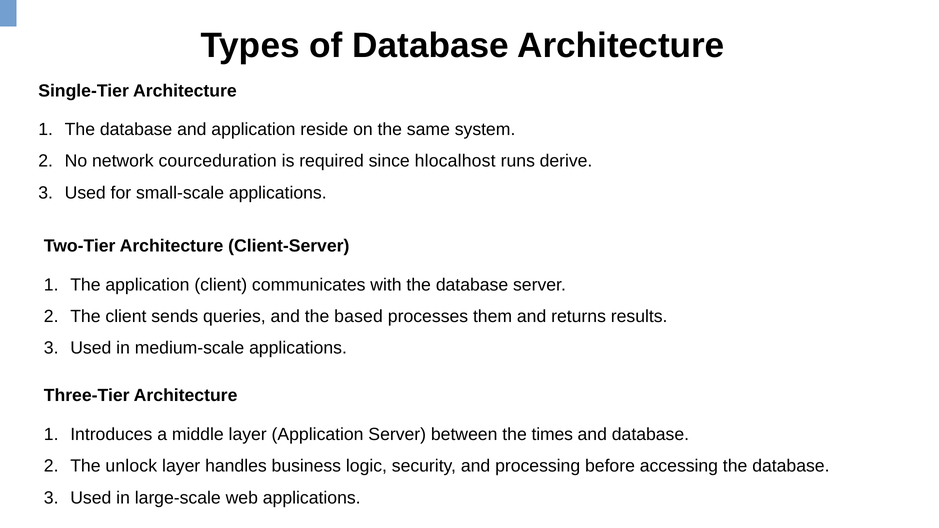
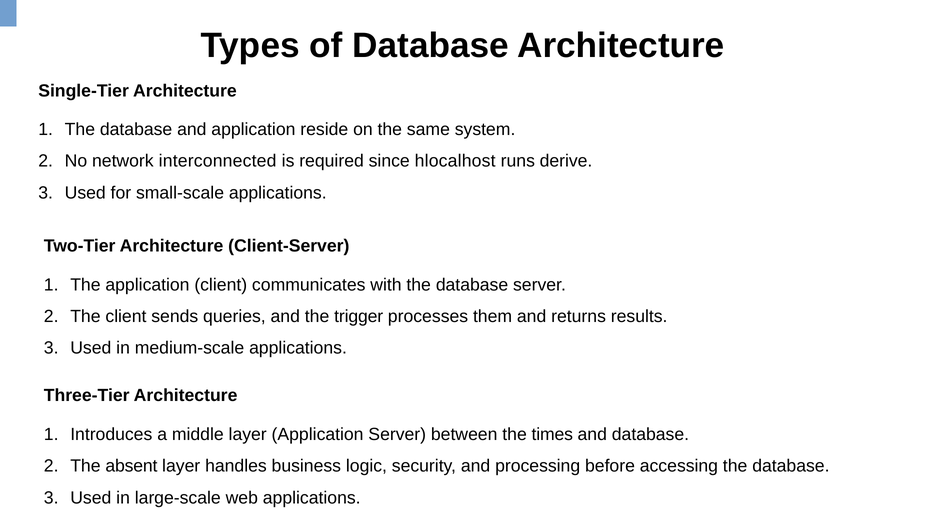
courceduration: courceduration -> interconnected (218, 161)
based: based -> trigger (359, 317)
unlock: unlock -> absent (131, 466)
